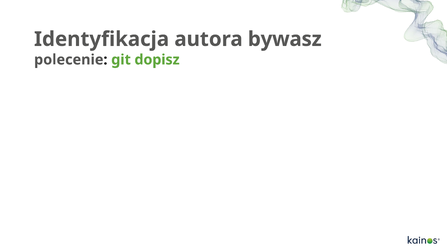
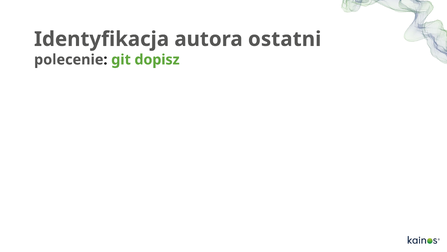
bywasz: bywasz -> ostatni (285, 39)
